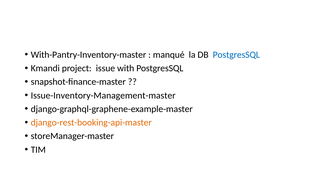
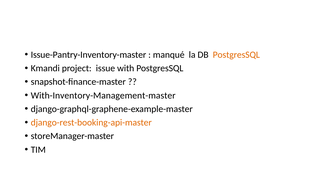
With-Pantry-Inventory-master: With-Pantry-Inventory-master -> Issue-Pantry-Inventory-master (88, 55)
PostgresSQL colour: blue -> orange (236, 55)
Issue-Inventory-Management-master: Issue-Inventory-Management-master -> With-Inventory-Management-master (103, 96)
